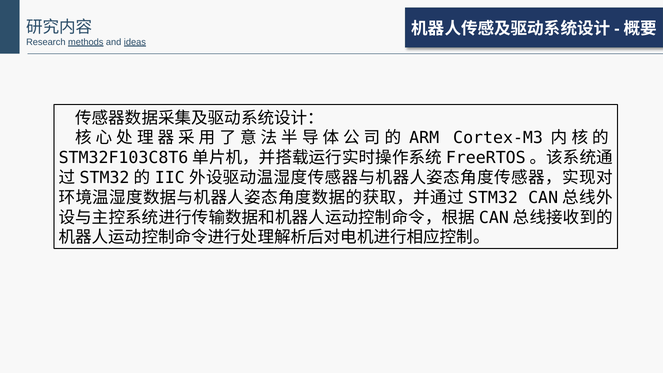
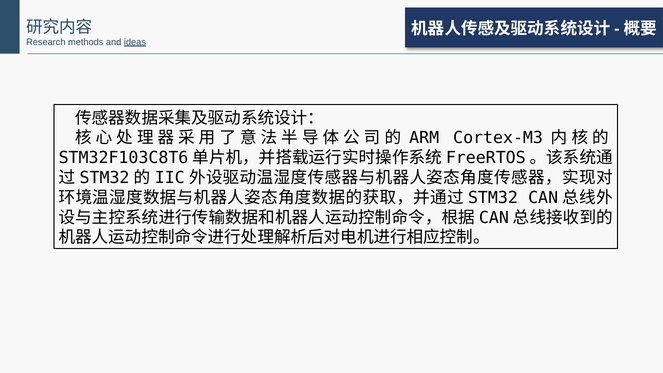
methods underline: present -> none (86, 42)
